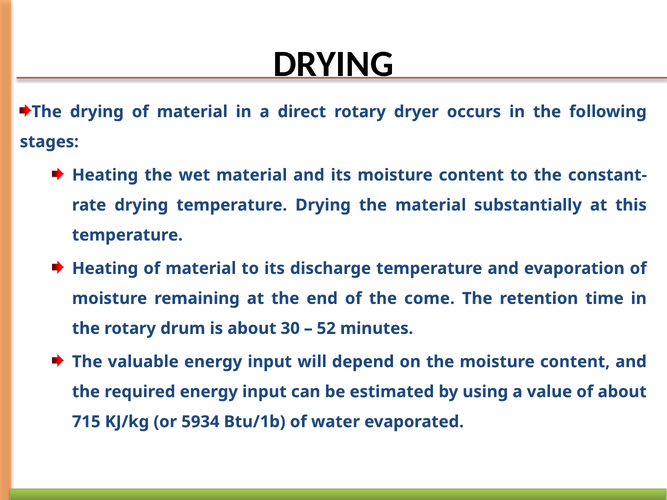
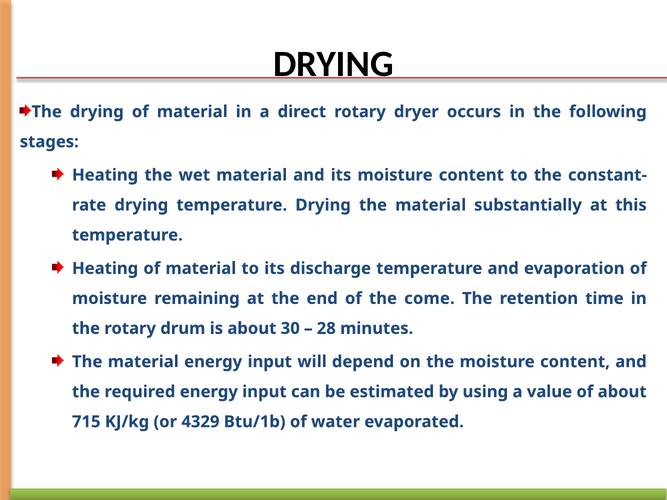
52: 52 -> 28 (326, 329)
valuable: valuable -> material (143, 362)
5934: 5934 -> 4329 (200, 422)
